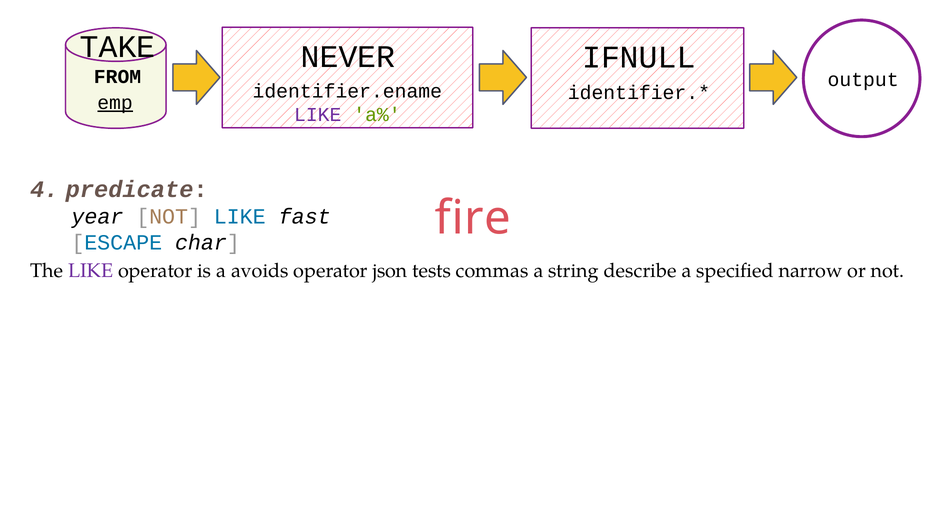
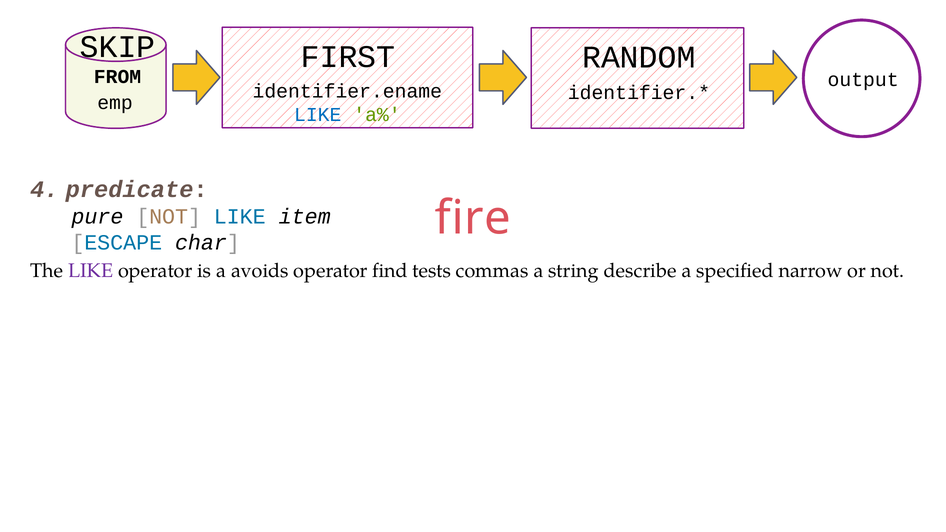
TAKE: TAKE -> SKIP (118, 47)
NEVER: NEVER -> FIRST (348, 57)
IFNULL: IFNULL -> RANDOM (639, 57)
emp underline: present -> none (115, 103)
LIKE colour: purple -> blue (318, 115)
year: year -> pure (97, 216)
fast: fast -> item (305, 216)
json: json -> find (390, 271)
